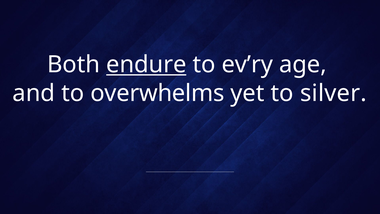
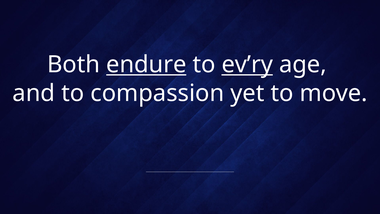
ev’ry underline: none -> present (247, 65)
overwhelms: overwhelms -> compassion (157, 93)
silver: silver -> move (334, 93)
